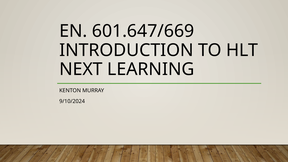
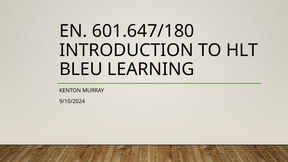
601.647/669: 601.647/669 -> 601.647/180 (143, 31)
NEXT: NEXT -> BLEU (81, 69)
